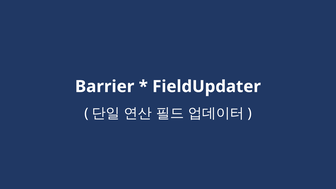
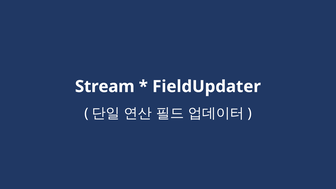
Barrier: Barrier -> Stream (105, 87)
